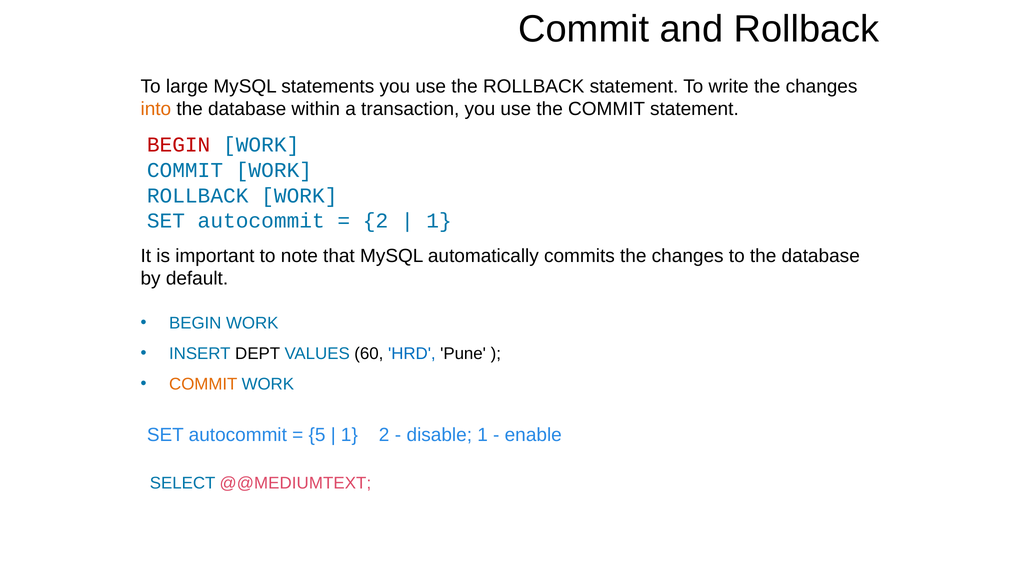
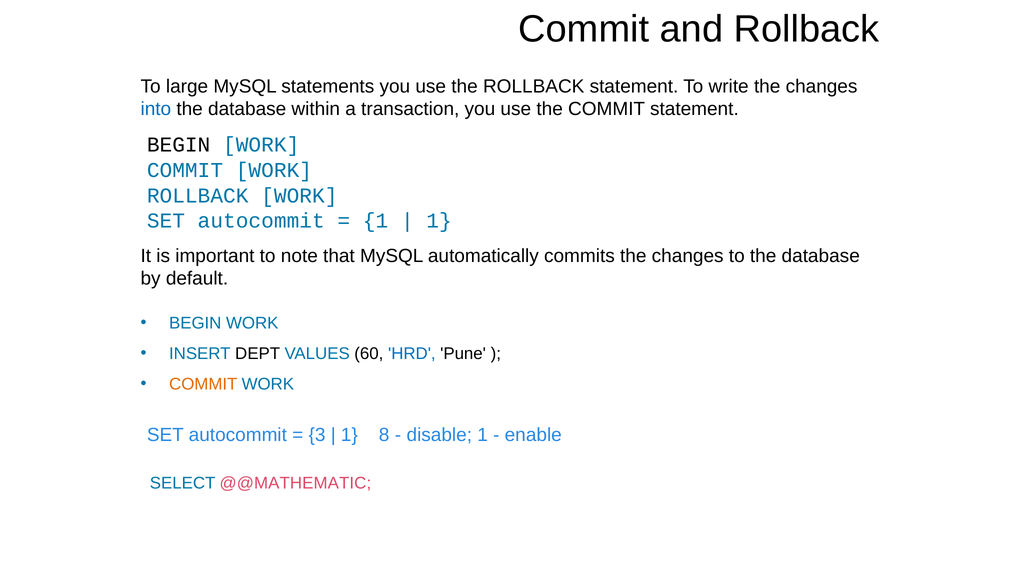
into colour: orange -> blue (156, 109)
BEGIN colour: red -> black (179, 145)
2: 2 -> 1 (376, 221)
5: 5 -> 3 (317, 435)
1 2: 2 -> 8 (384, 435)
@@MEDIUMTEXT: @@MEDIUMTEXT -> @@MATHEMATIC (295, 483)
